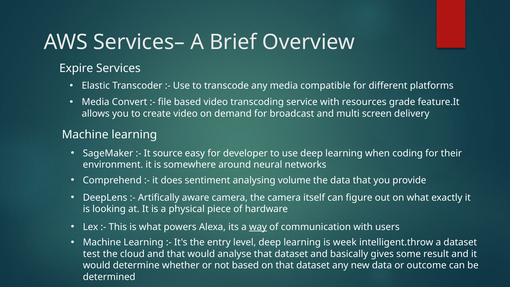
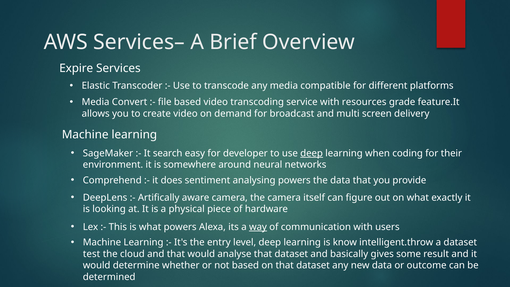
source: source -> search (168, 153)
deep underline: none -> present (312, 153)
analysing volume: volume -> powers (294, 180)
week: week -> know (345, 242)
